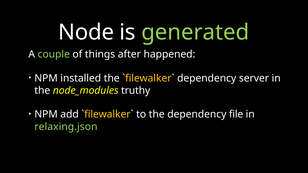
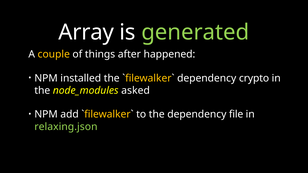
Node: Node -> Array (86, 32)
couple colour: light green -> yellow (54, 54)
server: server -> crypto (254, 78)
truthy: truthy -> asked (136, 91)
